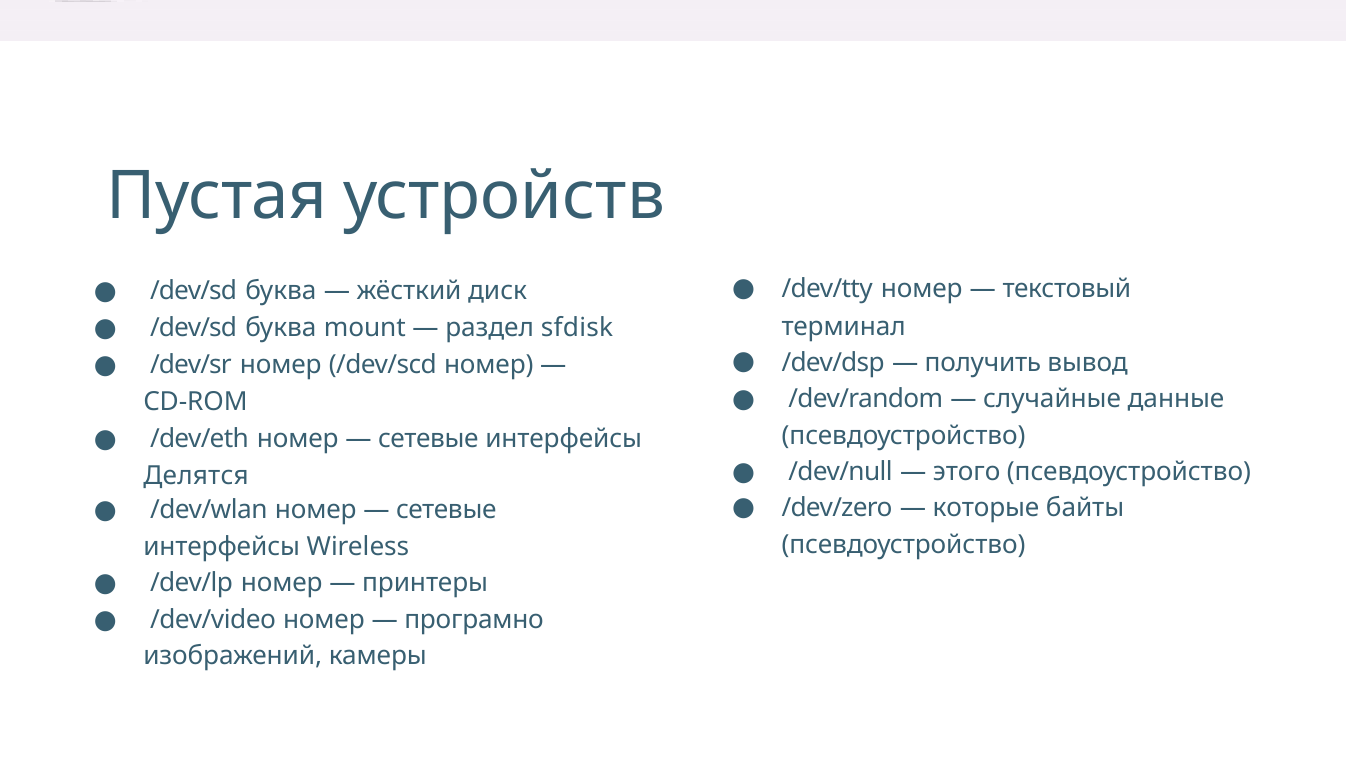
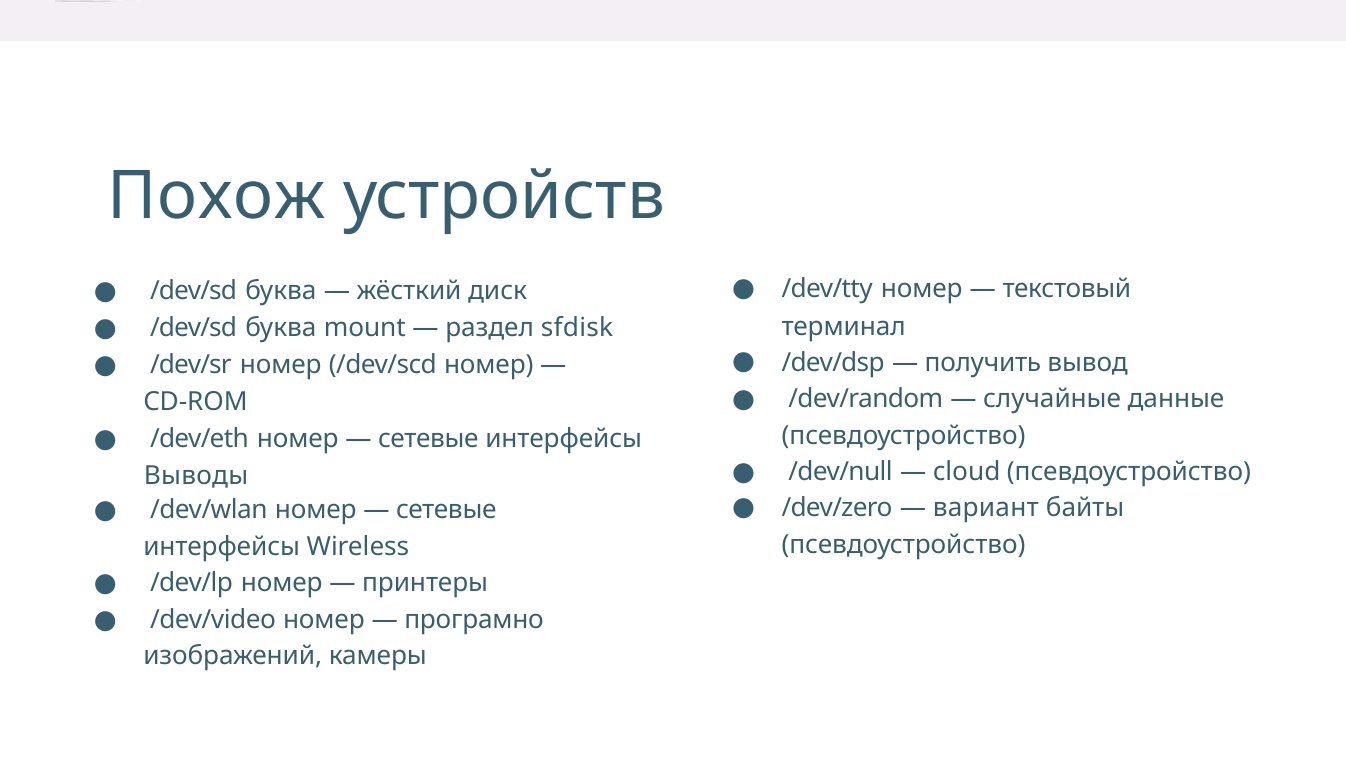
Пустая: Пустая -> Похож (216, 196)
этого: этого -> cloud (967, 472)
Делятся: Делятся -> Выводы (196, 476)
которые: которые -> вариант (986, 508)
